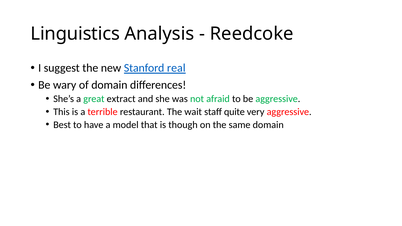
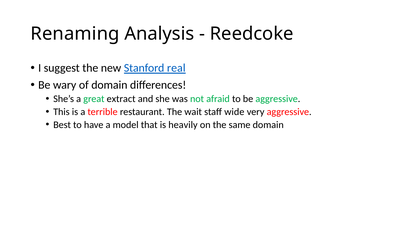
Linguistics: Linguistics -> Renaming (75, 34)
quite: quite -> wide (234, 112)
though: though -> heavily (183, 125)
